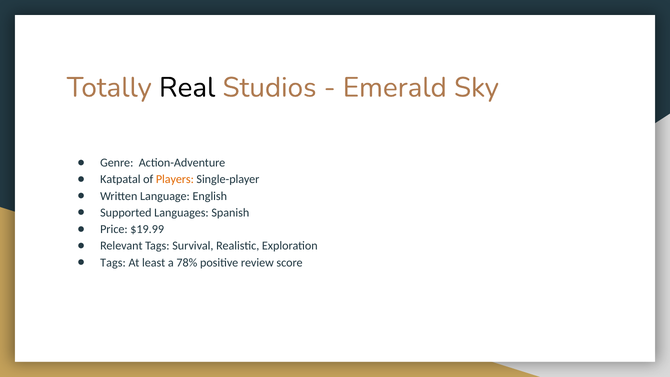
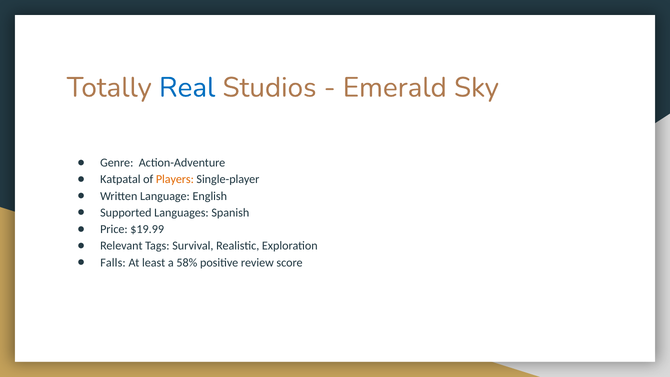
Real colour: black -> blue (187, 87)
Tags: Tags -> Falls (113, 263)
78%: 78% -> 58% (187, 263)
